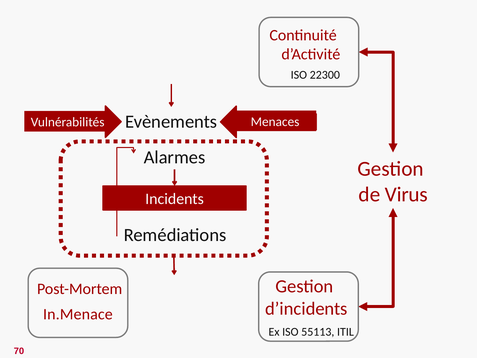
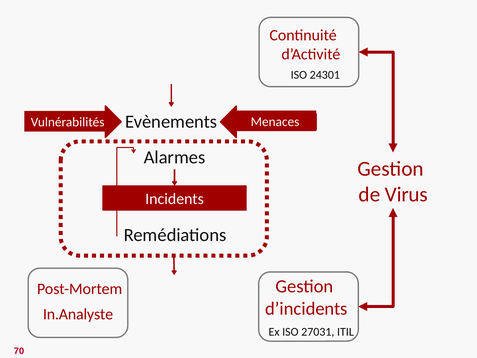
22300: 22300 -> 24301 (325, 75)
In.Menace: In.Menace -> In.Analyste (78, 314)
55113: 55113 -> 27031 (318, 332)
